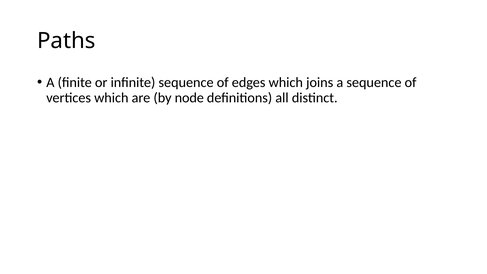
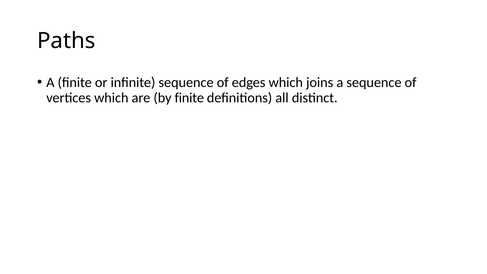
by node: node -> finite (189, 98)
